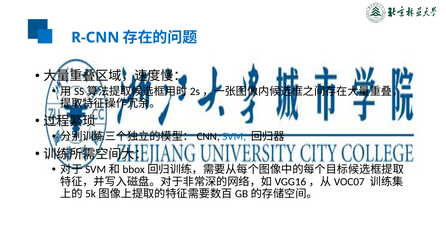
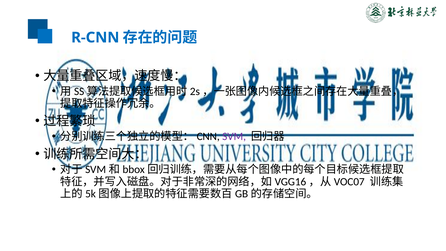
SVM colour: blue -> purple (234, 136)
